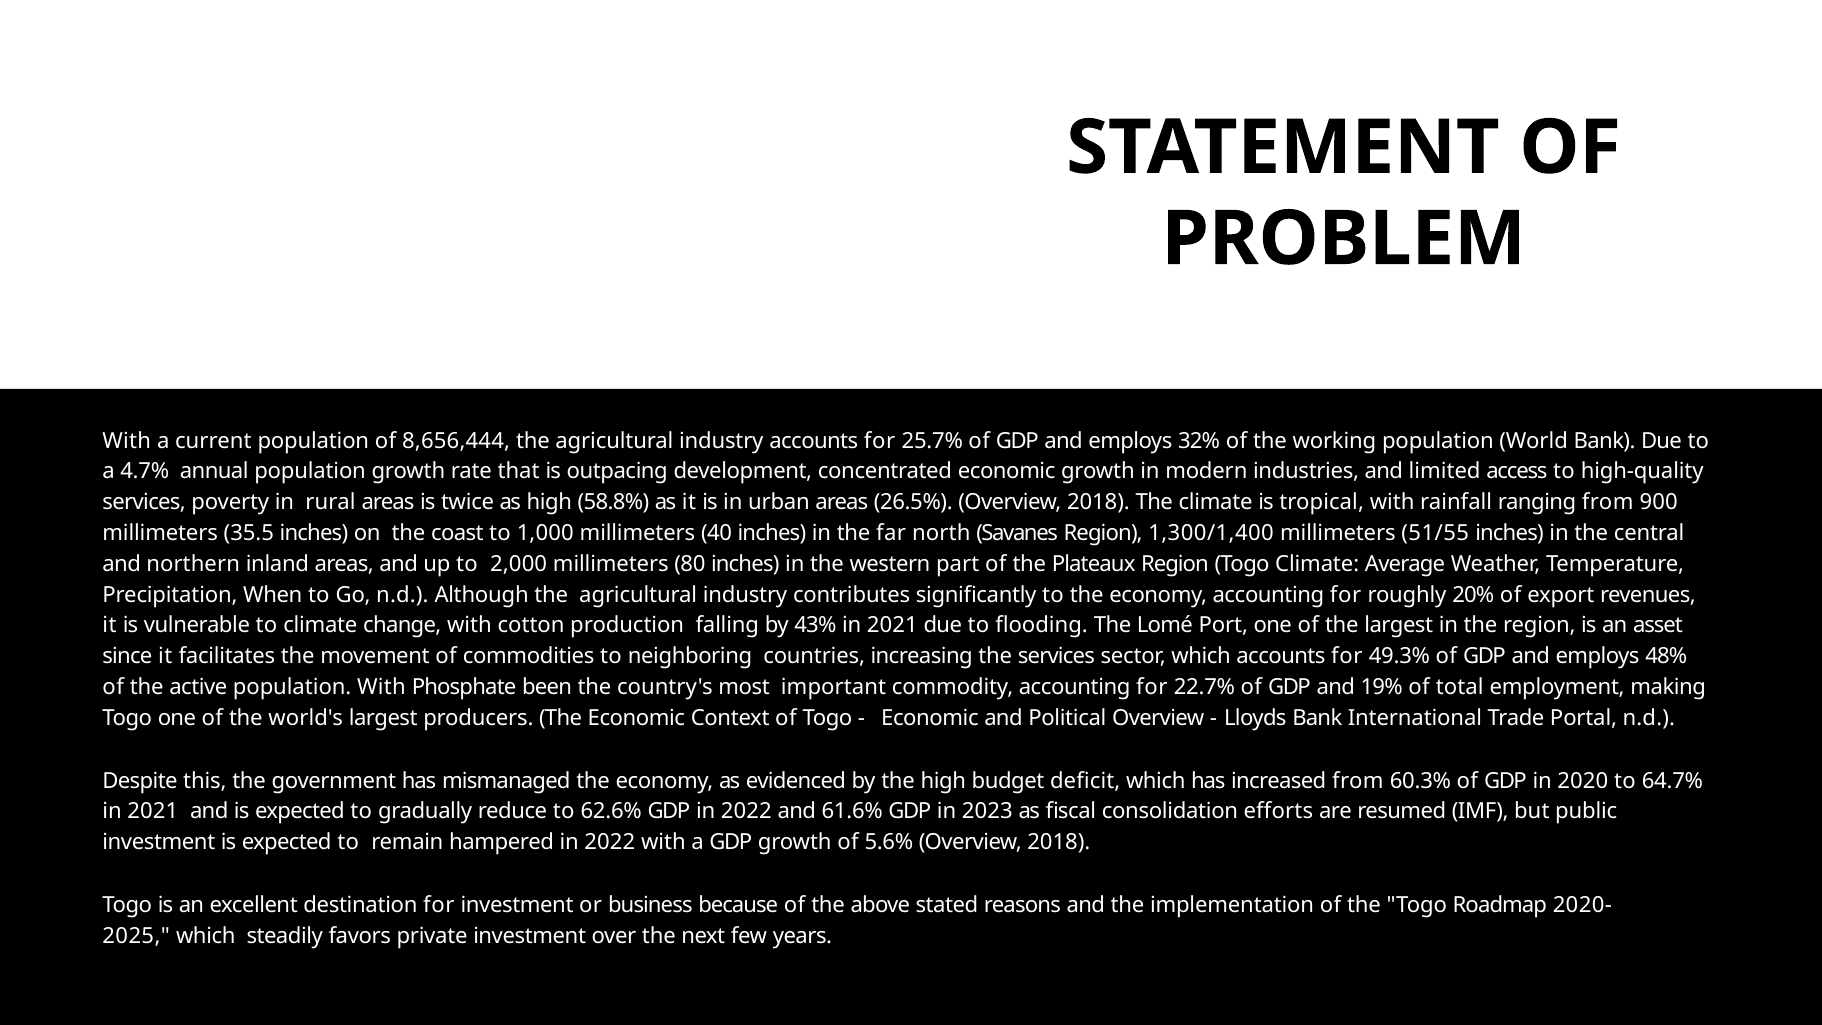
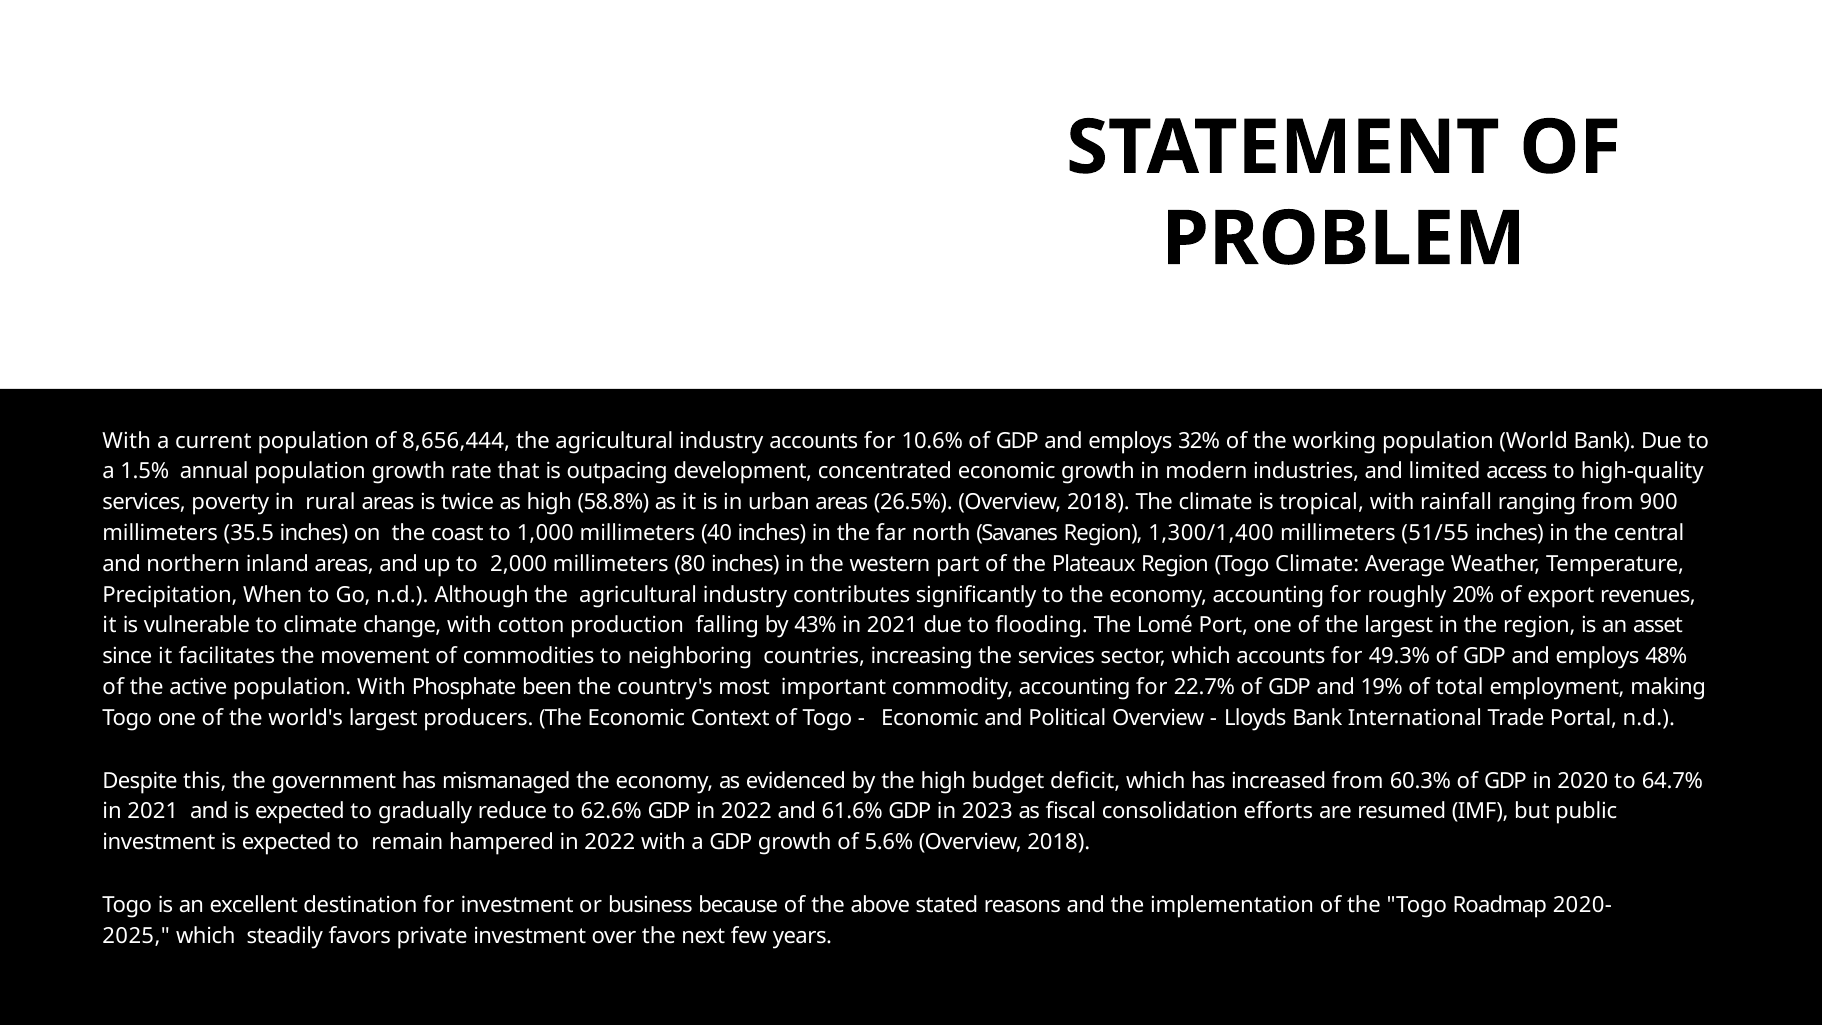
25.7%: 25.7% -> 10.6% (932, 441)
4.7%: 4.7% -> 1.5% (145, 472)
